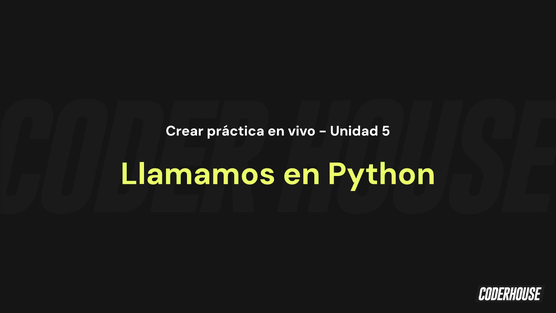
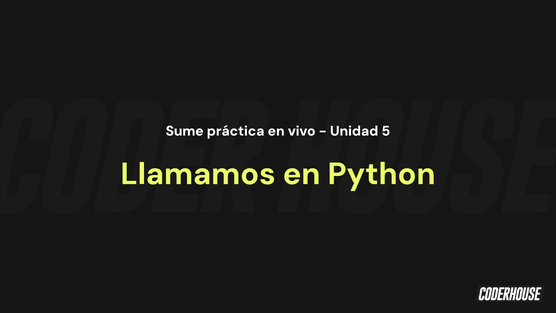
Crear: Crear -> Sume (185, 131)
